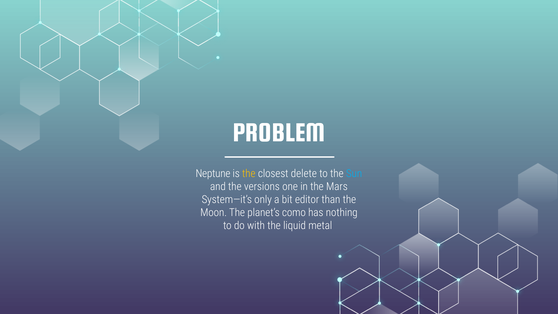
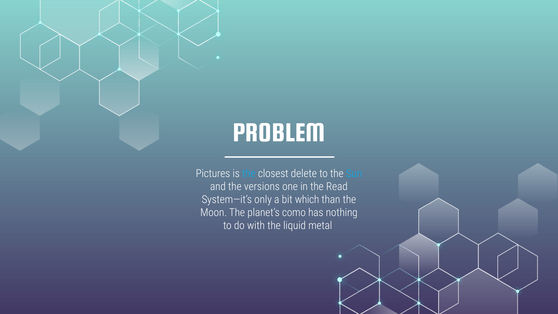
Neptune: Neptune -> Pictures (213, 173)
the colour: yellow -> light blue (249, 173)
Mars: Mars -> Read (337, 187)
editor: editor -> which (307, 200)
